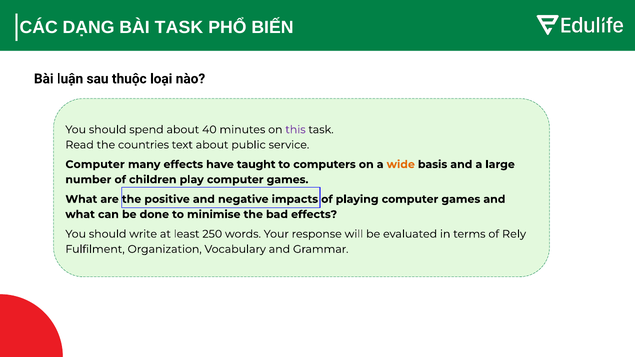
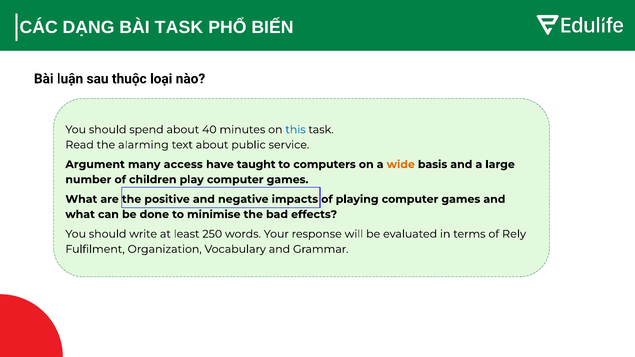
this colour: purple -> blue (295, 130)
countries: countries -> alarming (143, 145)
Computer: Computer -> Argument (95, 165)
many effects: effects -> access (183, 165)
